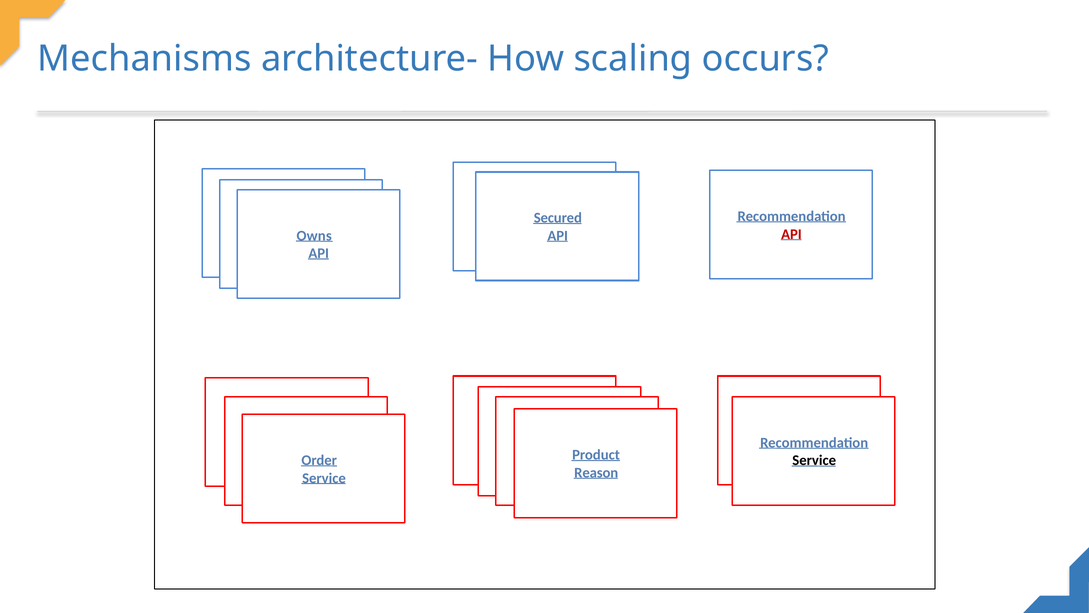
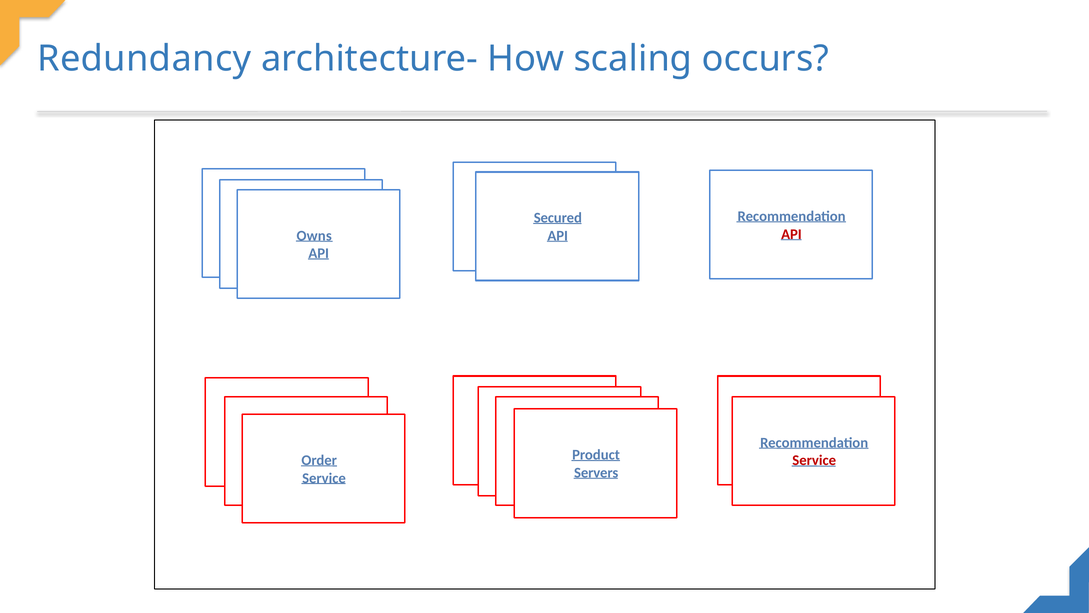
Mechanisms: Mechanisms -> Redundancy (144, 59)
Service colour: black -> red (814, 460)
Reason: Reason -> Servers (596, 473)
